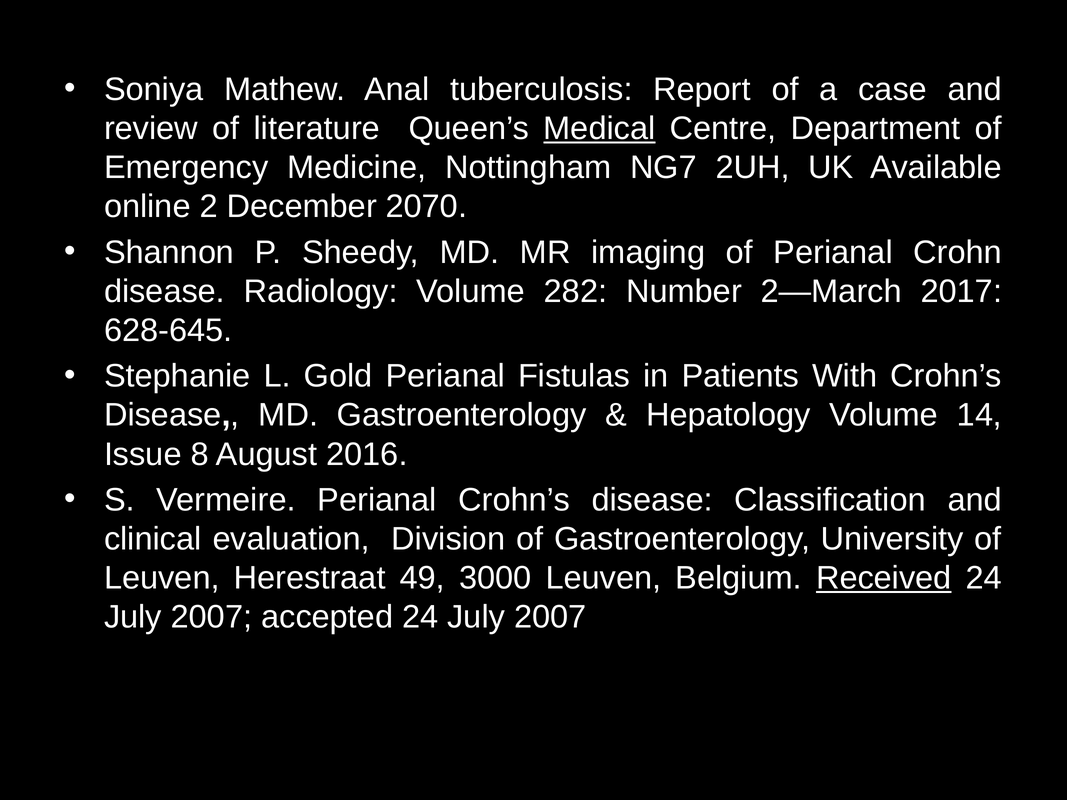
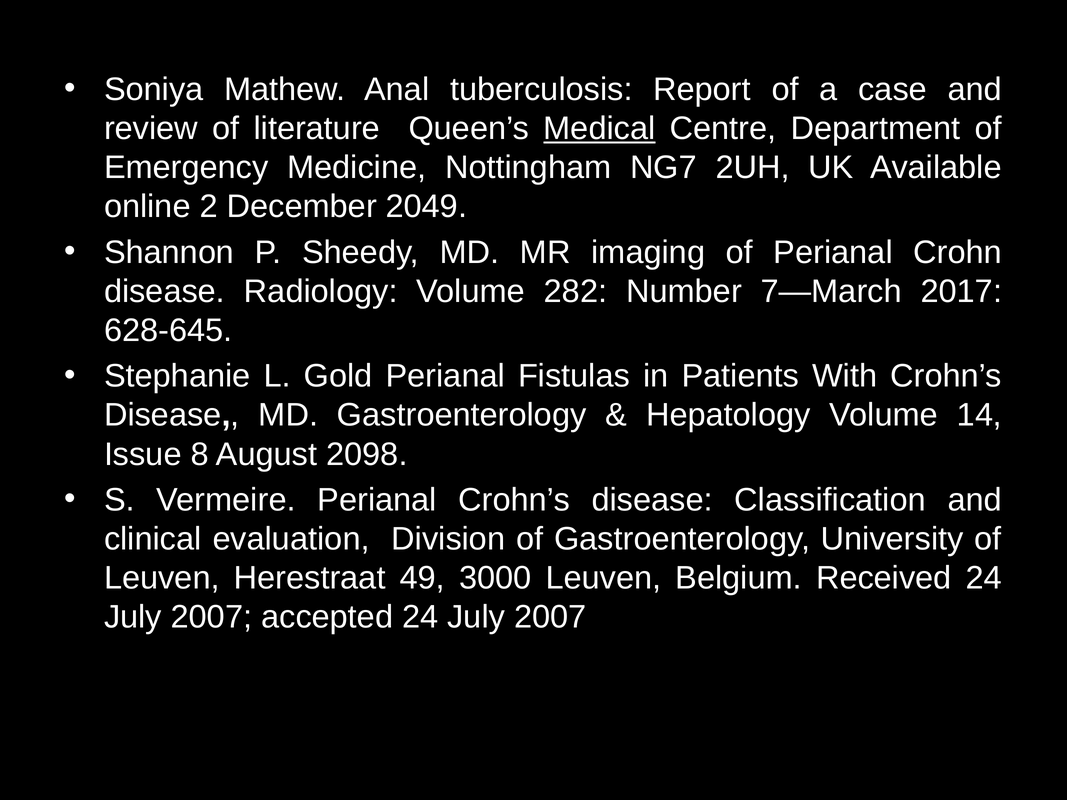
2070: 2070 -> 2049 (426, 207)
2—March: 2—March -> 7—March (831, 291)
2016: 2016 -> 2098 (367, 454)
Received underline: present -> none (884, 578)
